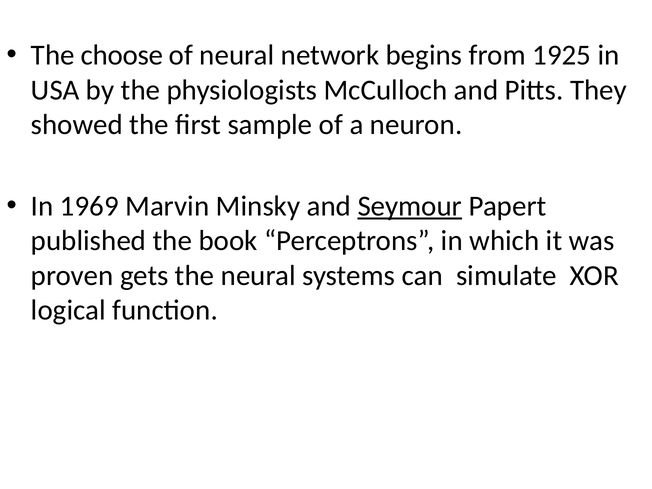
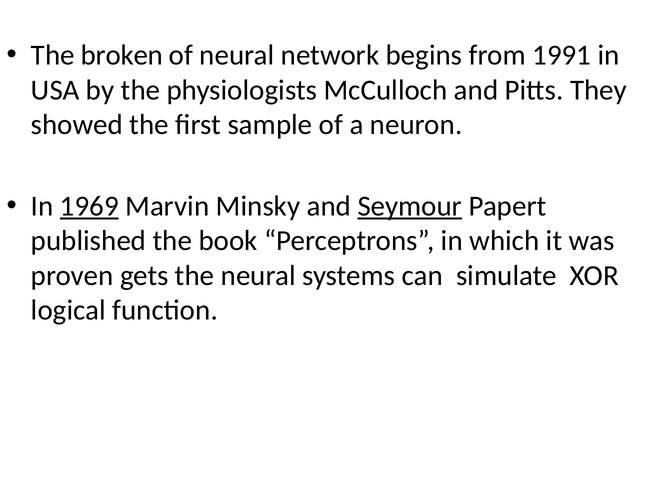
choose: choose -> broken (122, 55)
1925: 1925 -> 1991 (562, 55)
1969 underline: none -> present (89, 206)
